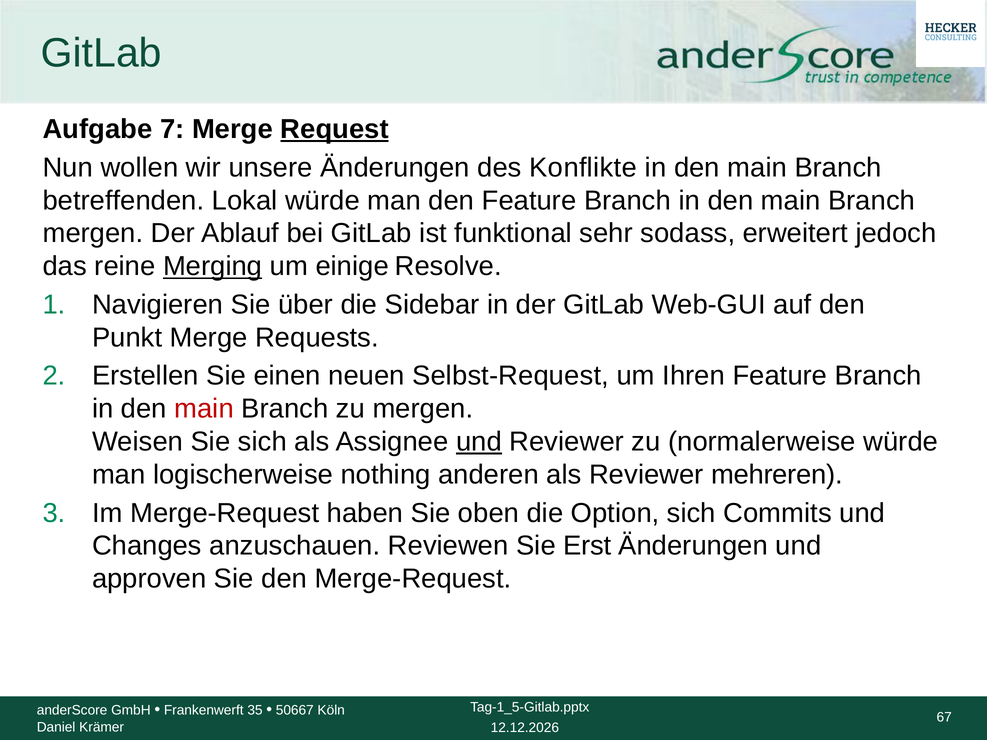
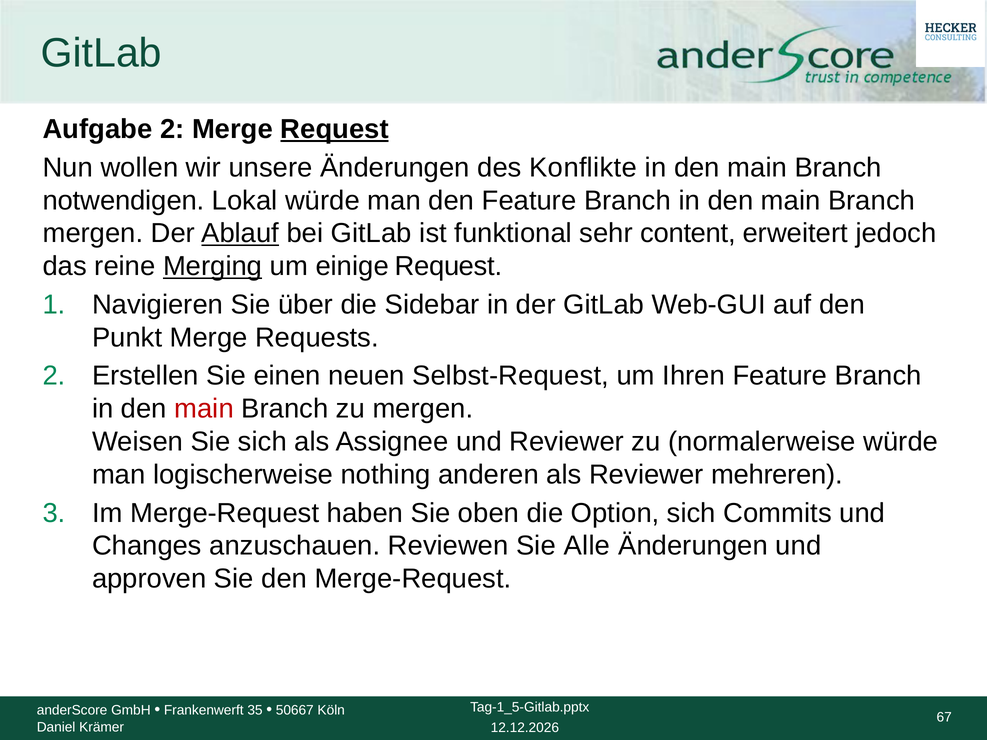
Aufgabe 7: 7 -> 2 (172, 129)
betreffenden: betreffenden -> notwendigen (124, 201)
Ablauf underline: none -> present (240, 233)
sodass: sodass -> content (688, 233)
einige Resolve: Resolve -> Request (448, 266)
und underline: present -> none (479, 442)
Erst: Erst -> Alle (587, 546)
